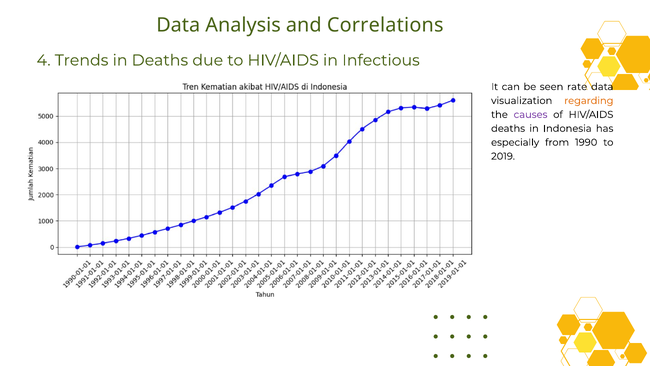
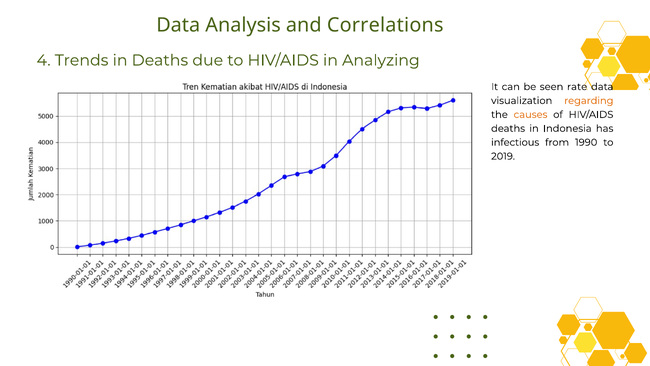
Infectious: Infectious -> Analyzing (381, 60)
causes colour: purple -> orange (531, 114)
especially: especially -> infectious (515, 142)
